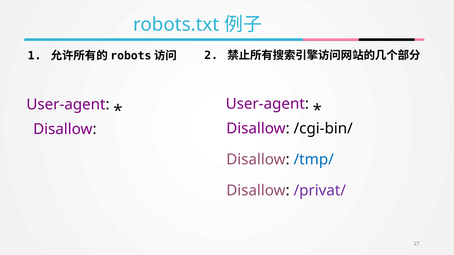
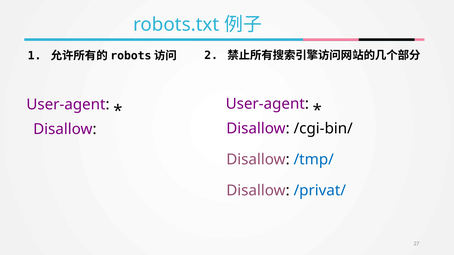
/privat/ colour: purple -> blue (320, 191)
